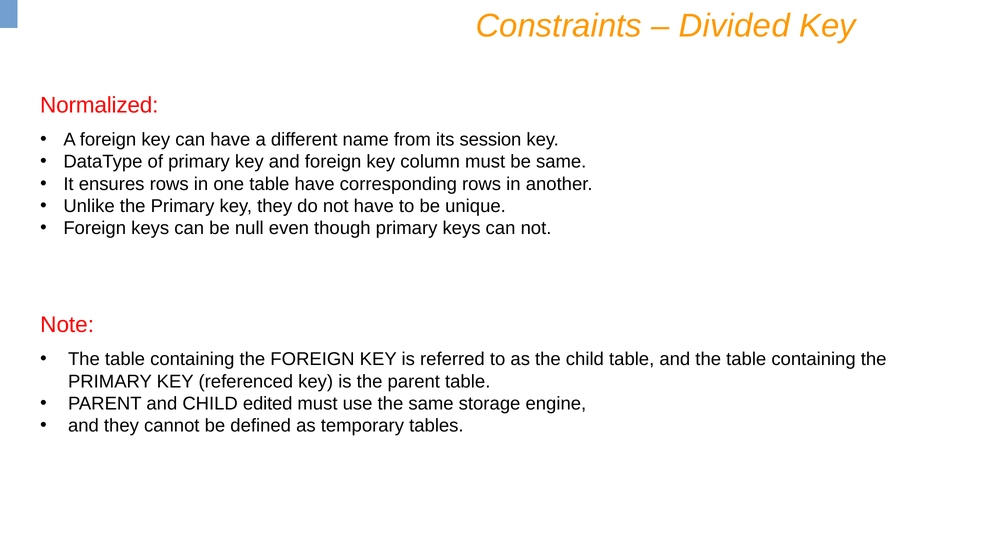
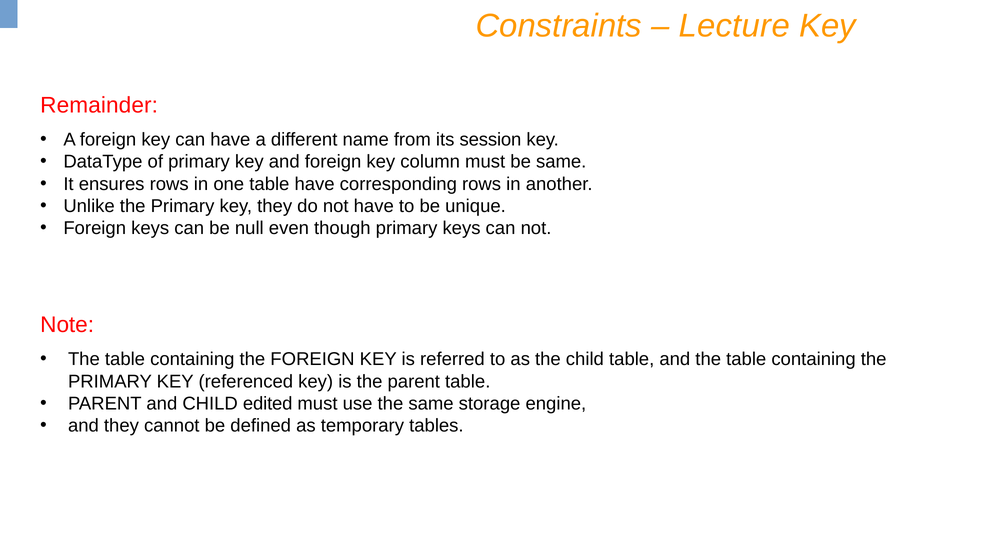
Divided: Divided -> Lecture (734, 26)
Normalized: Normalized -> Remainder (99, 105)
